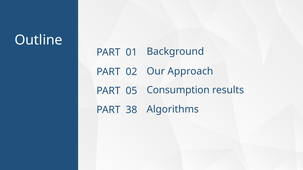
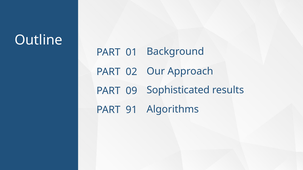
Consumption: Consumption -> Sophisticated (178, 90)
05: 05 -> 09 (131, 91)
38: 38 -> 91 (131, 110)
